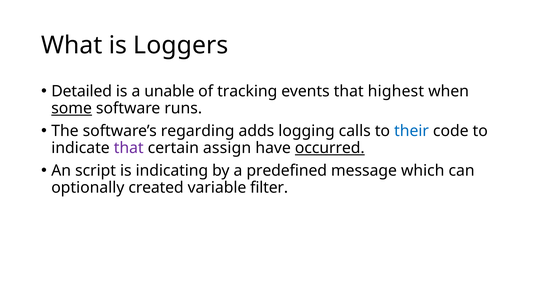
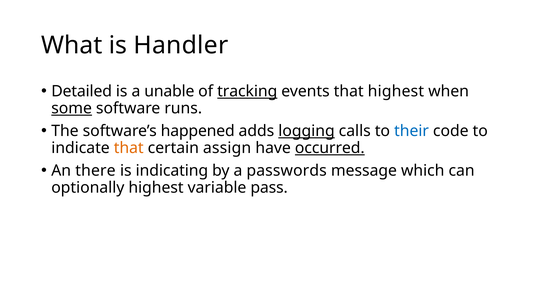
Loggers: Loggers -> Handler (181, 45)
tracking underline: none -> present (247, 91)
regarding: regarding -> happened (198, 131)
logging underline: none -> present (306, 131)
that colour: purple -> orange (129, 148)
script: script -> there (95, 171)
predefined: predefined -> passwords (287, 171)
optionally created: created -> highest (156, 188)
filter: filter -> pass (269, 188)
